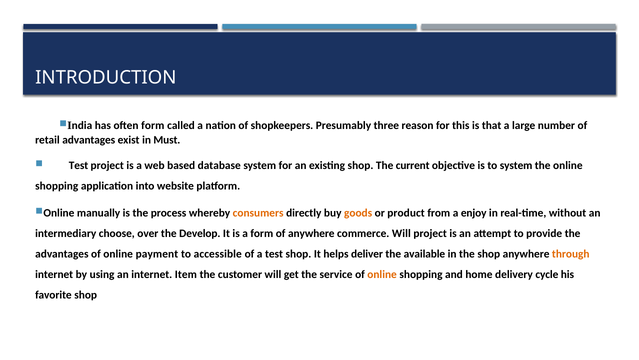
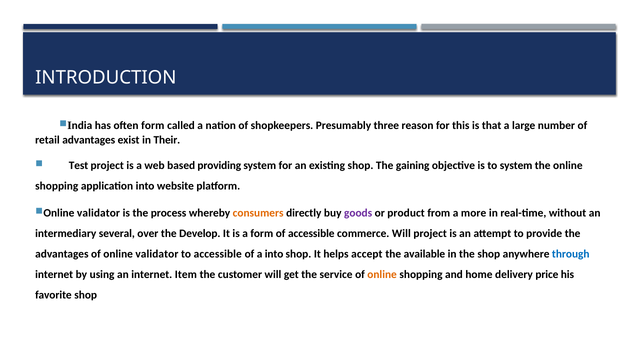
Must: Must -> Their (167, 140)
database: database -> providing (219, 165)
current: current -> gaining (413, 165)
manually: manually -> validator (98, 213)
goods colour: orange -> purple (358, 213)
enjoy: enjoy -> more (474, 213)
choose: choose -> several (117, 233)
of anywhere: anywhere -> accessible (311, 233)
online payment: payment -> validator (157, 254)
a test: test -> into (274, 254)
deliver: deliver -> accept (367, 254)
through colour: orange -> blue (571, 254)
cycle: cycle -> price (547, 274)
